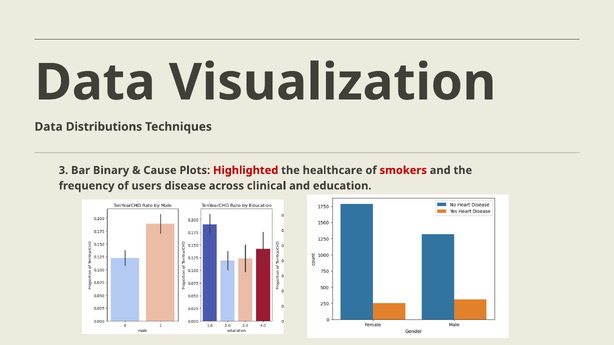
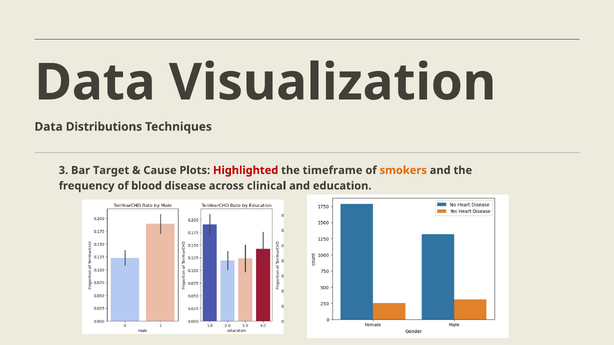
Binary: Binary -> Target (111, 170)
healthcare: healthcare -> timeframe (333, 170)
smokers colour: red -> orange (403, 170)
users: users -> blood (147, 186)
